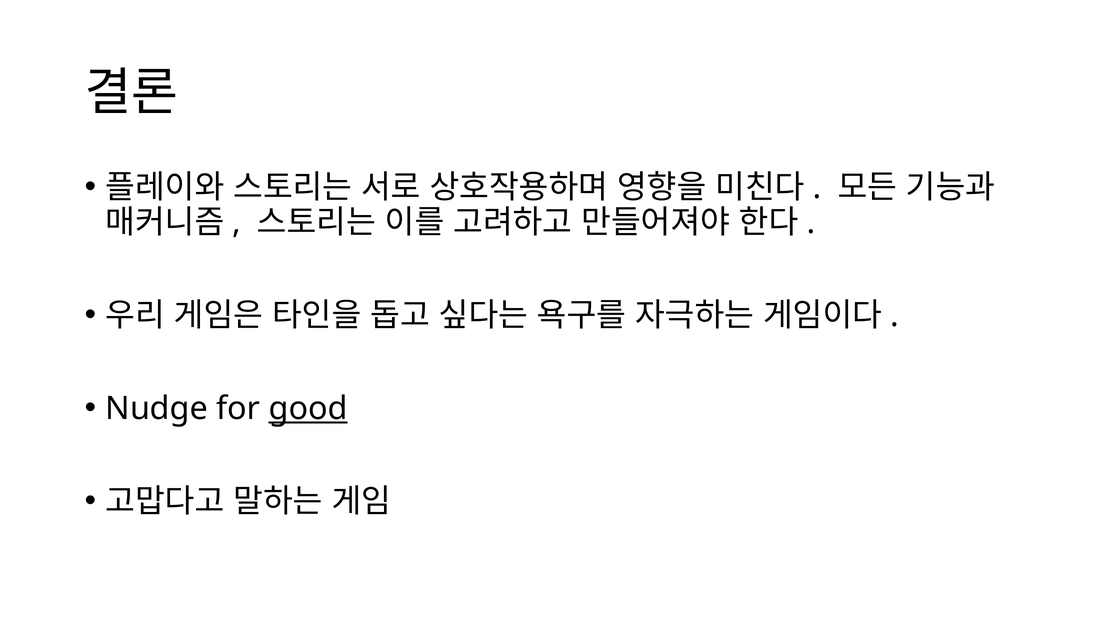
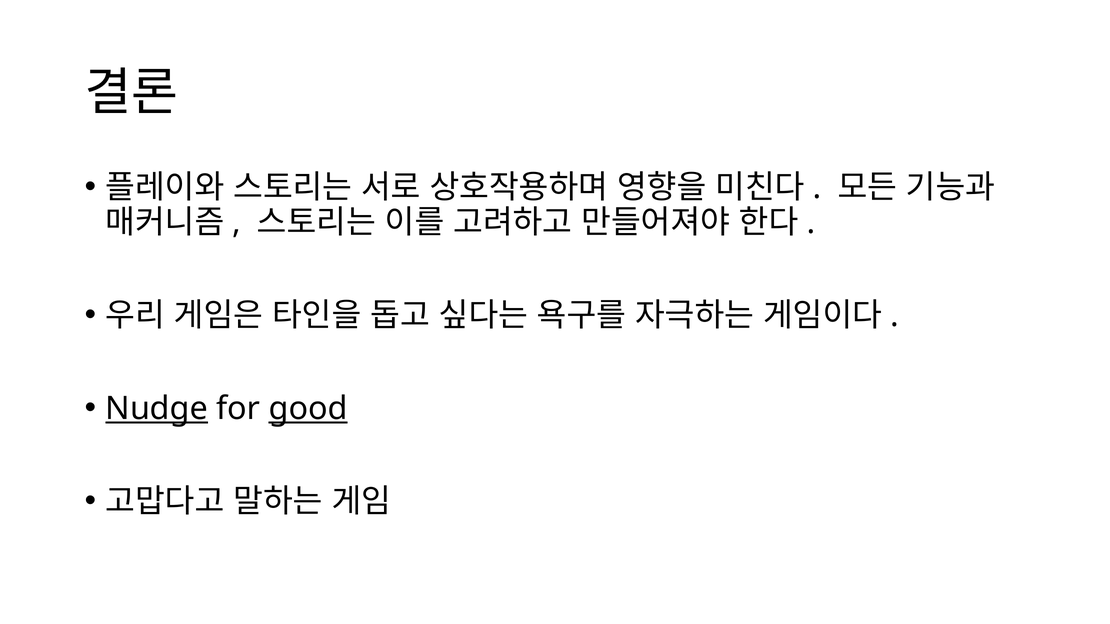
Nudge underline: none -> present (157, 409)
